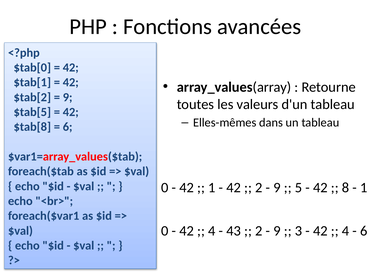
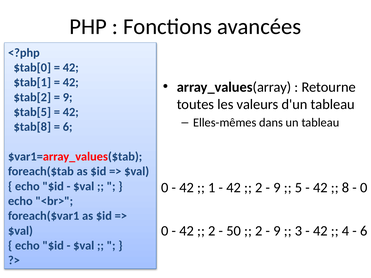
1: 1 -> 0 (364, 188)
4: 4 -> 2 (212, 231)
43: 43 -> 50 (234, 231)
